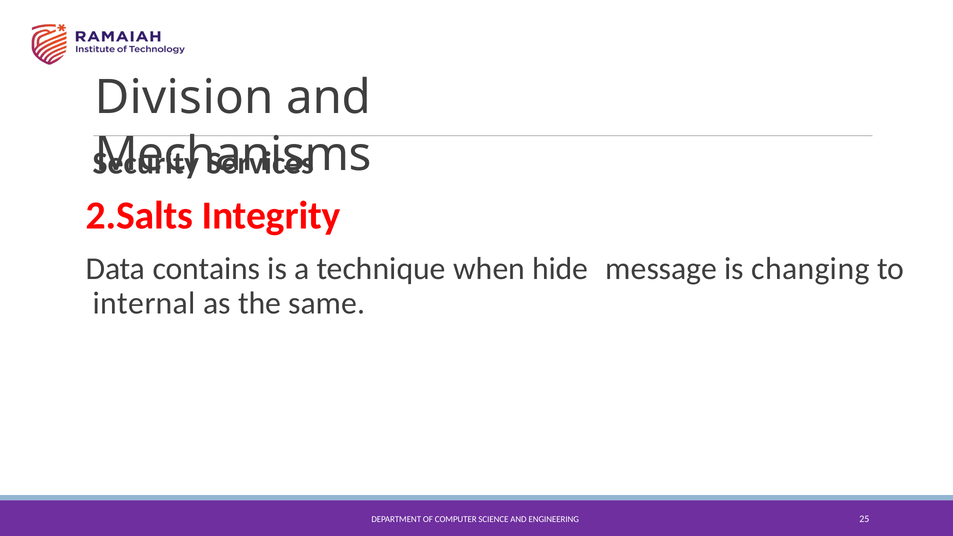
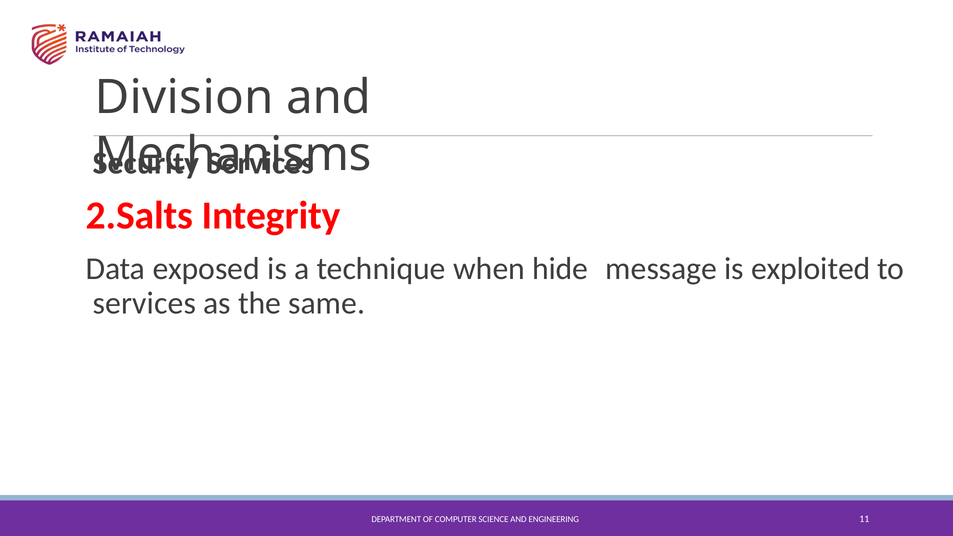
contains: contains -> exposed (206, 269)
changing: changing -> exploited (811, 269)
internal: internal -> services (144, 303)
25: 25 -> 11 (864, 519)
